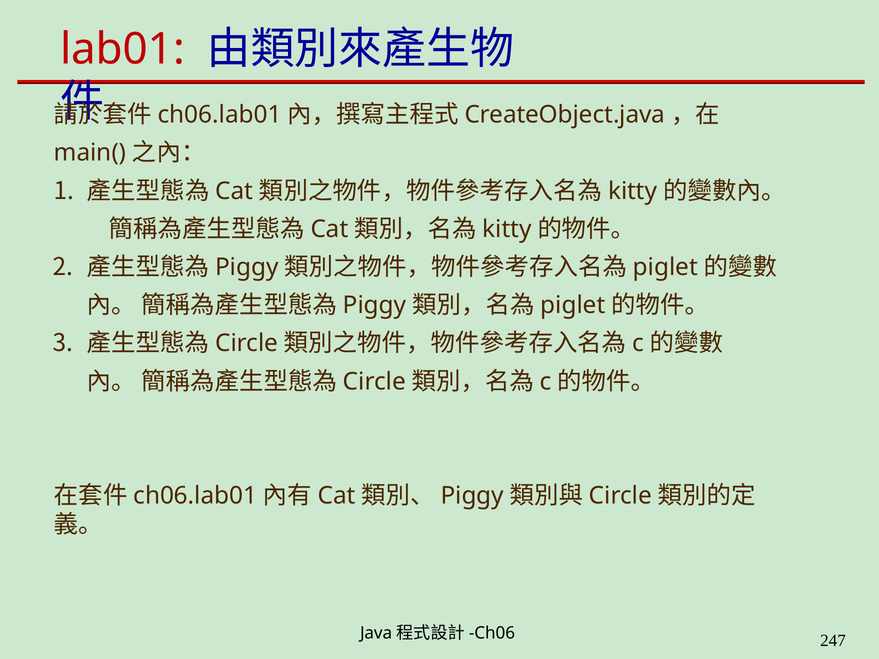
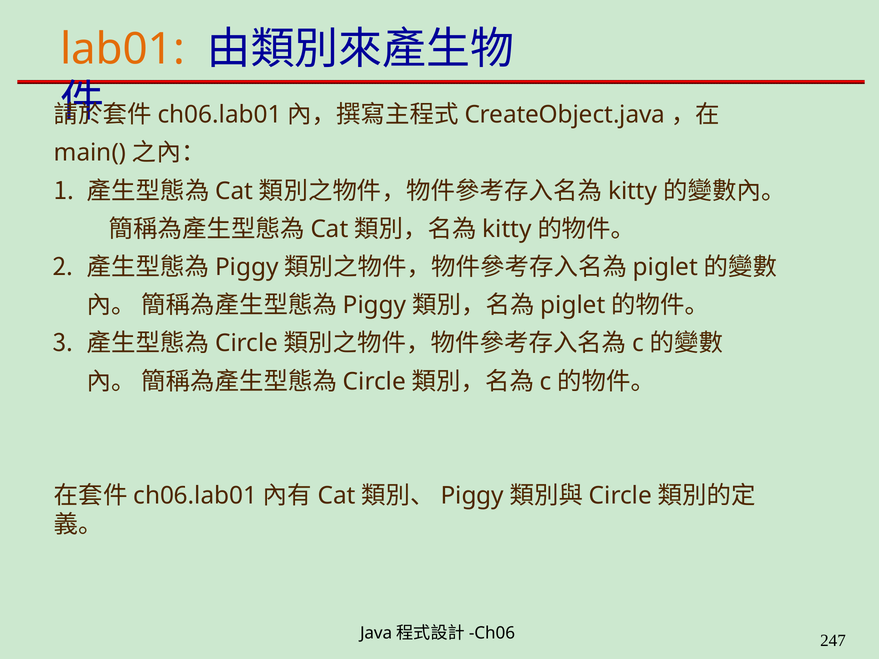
lab01 colour: red -> orange (122, 49)
